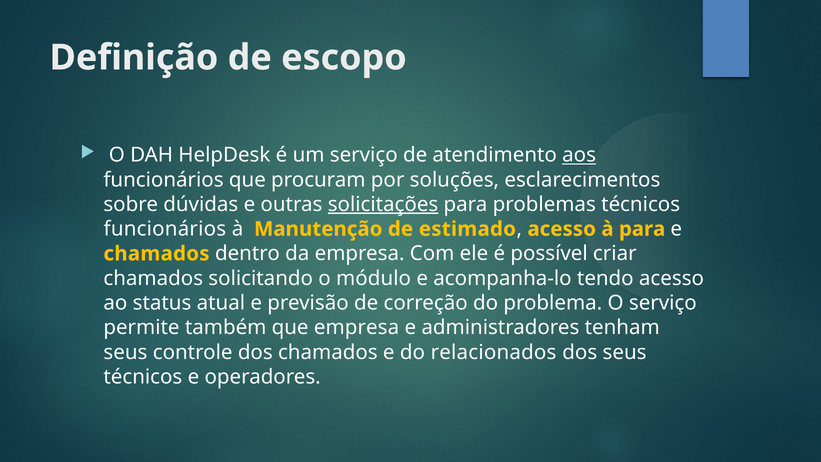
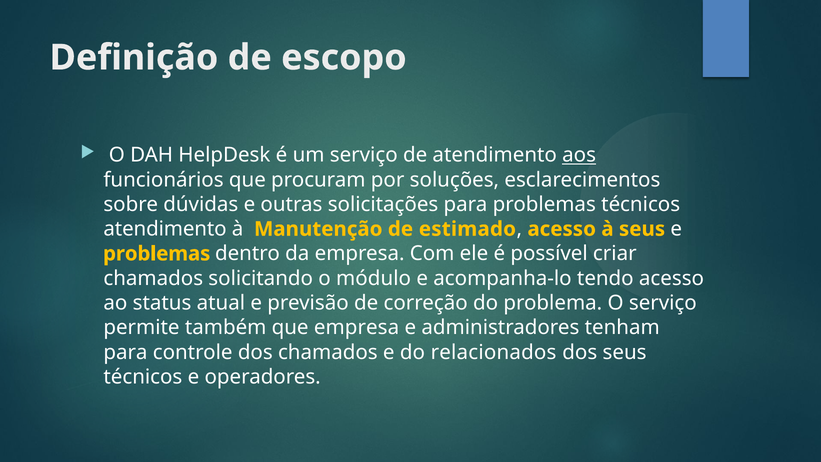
solicitações underline: present -> none (383, 204)
funcionários: funcionários -> atendimento (165, 229)
à para: para -> seus (642, 229)
chamados: chamados -> problemas (157, 254)
seus: seus -> para (125, 352)
